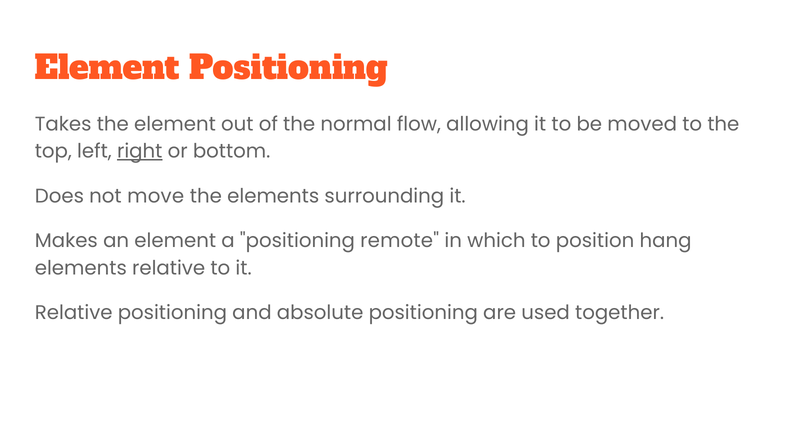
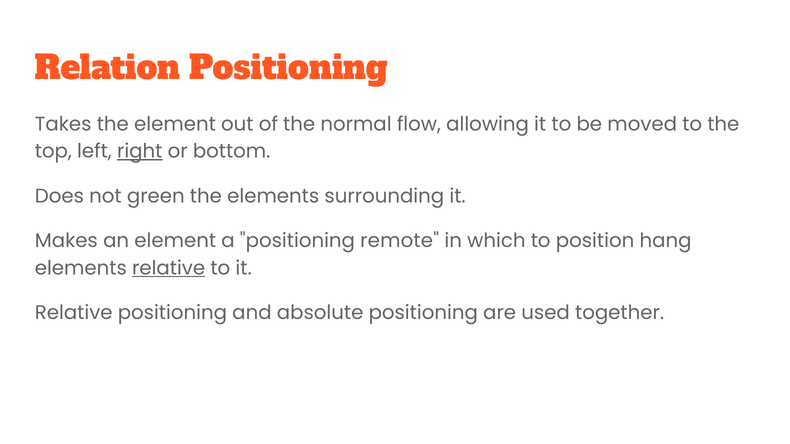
Element: Element -> Relation (107, 68)
move: move -> green (156, 196)
relative underline: none -> present (169, 268)
